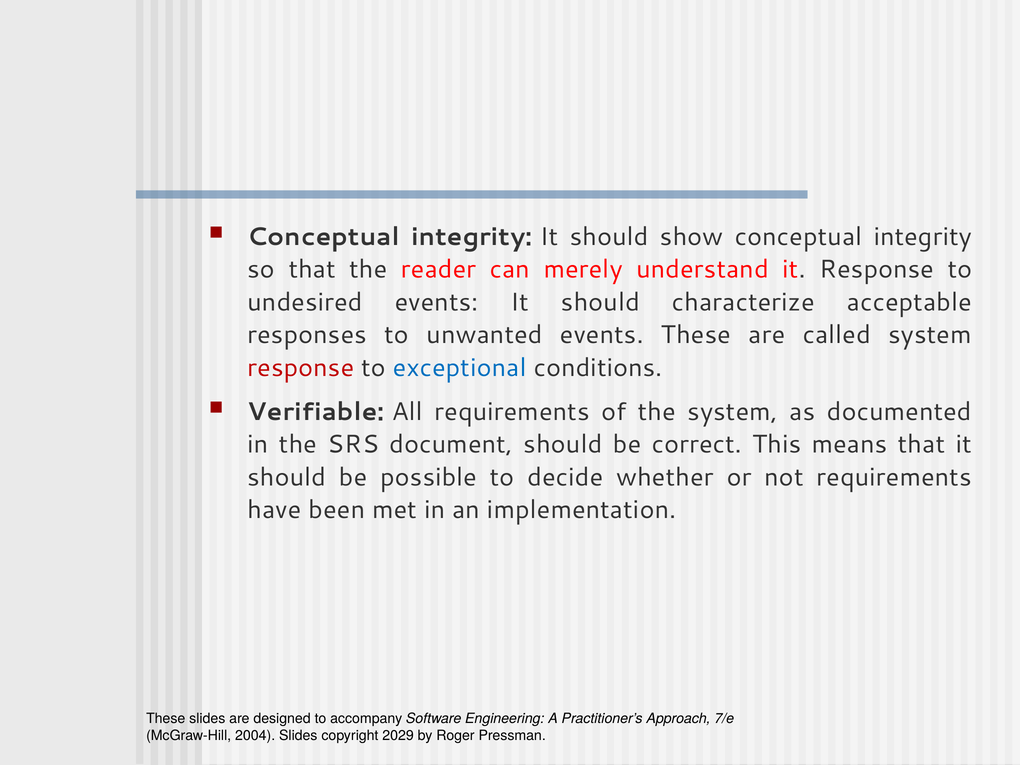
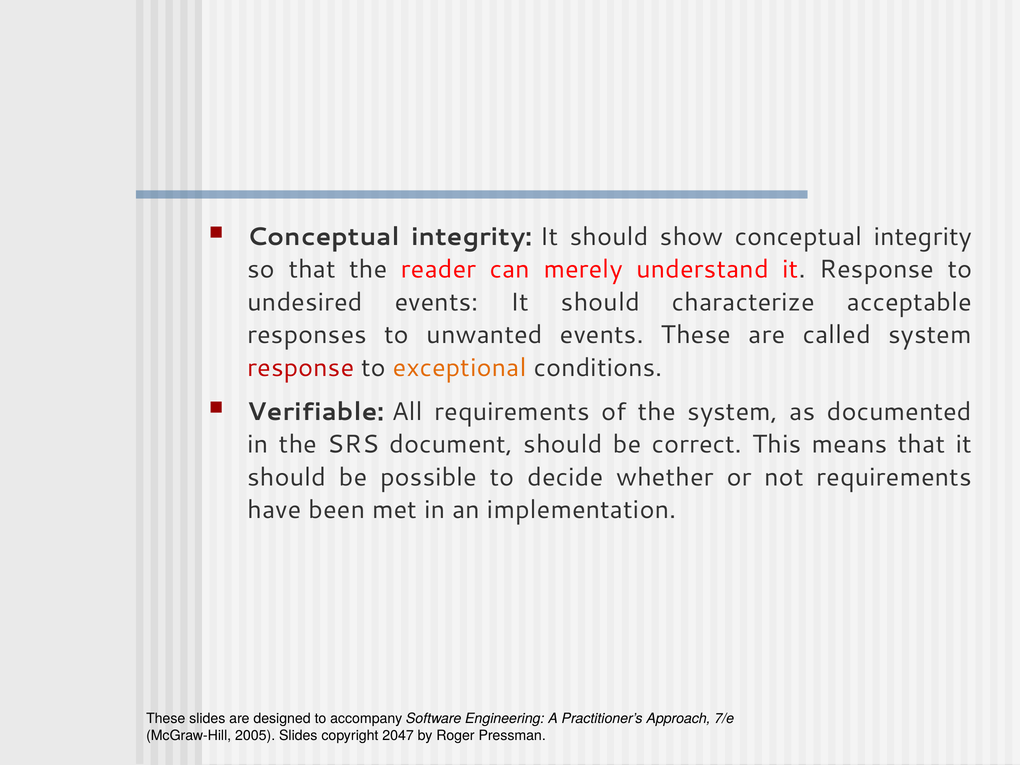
exceptional colour: blue -> orange (460, 368)
2004: 2004 -> 2005 (255, 735)
2029: 2029 -> 2047 (398, 735)
